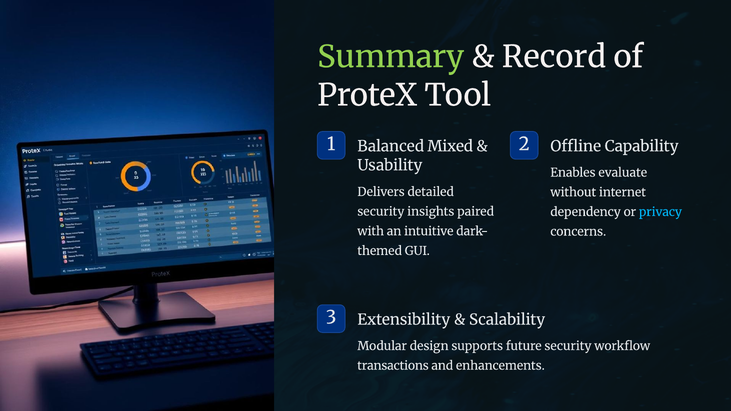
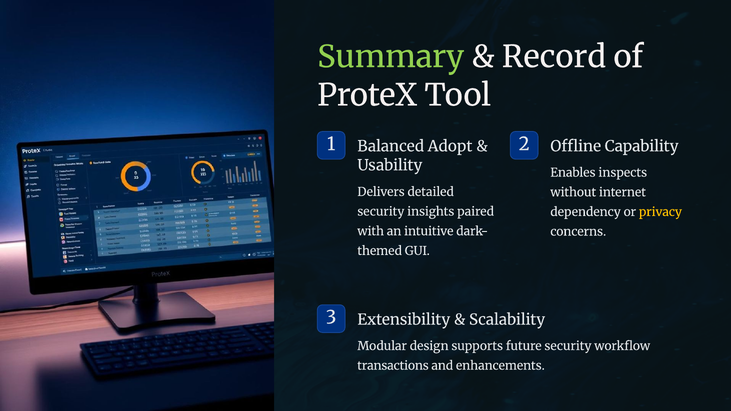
Mixed: Mixed -> Adopt (450, 146)
evaluate: evaluate -> inspects (623, 173)
privacy colour: light blue -> yellow (660, 212)
